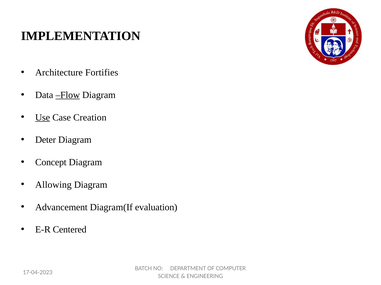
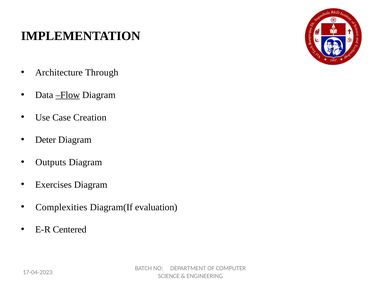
Fortifies: Fortifies -> Through (102, 73)
Use underline: present -> none (43, 118)
Concept: Concept -> Outputs (51, 163)
Allowing: Allowing -> Exercises (53, 185)
Advancement: Advancement -> Complexities (61, 208)
